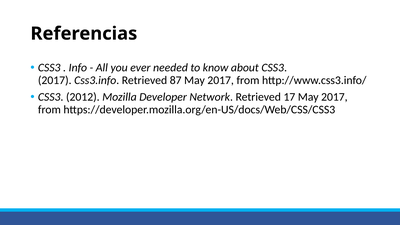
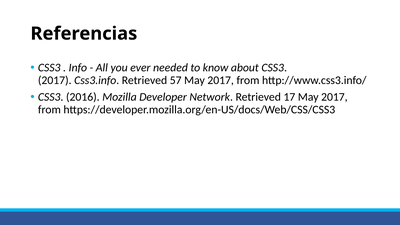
87: 87 -> 57 (176, 80)
2012: 2012 -> 2016 (83, 97)
